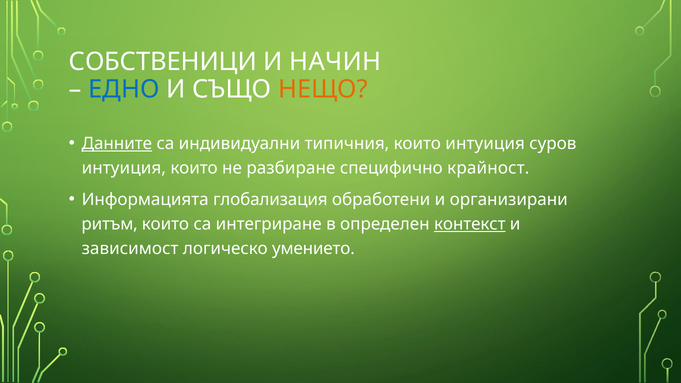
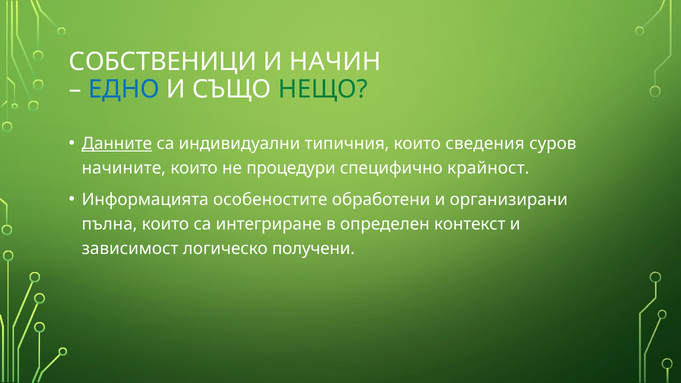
НЕЩО colour: orange -> green (323, 89)
които интуиция: интуиция -> сведения (485, 144)
интуиция: интуиция -> начините (124, 168)
разбиране: разбиране -> процедури (291, 168)
глобализация: глобализация -> особеностите (270, 200)
ритъм: ритъм -> пълна (109, 224)
контекст underline: present -> none (470, 224)
умението: умението -> получени (313, 249)
